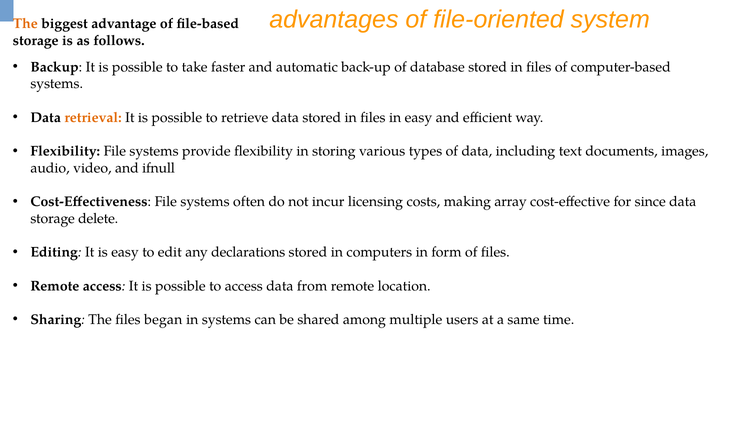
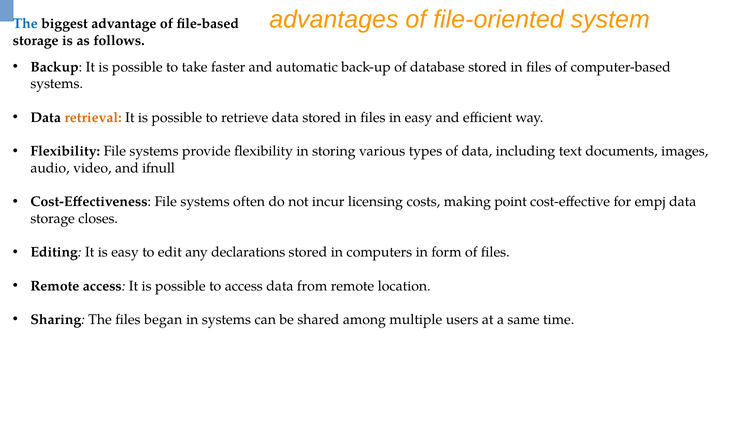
The colour: orange -> blue (25, 24)
array: array -> point (511, 202)
since: since -> empj (650, 202)
delete: delete -> closes (98, 219)
